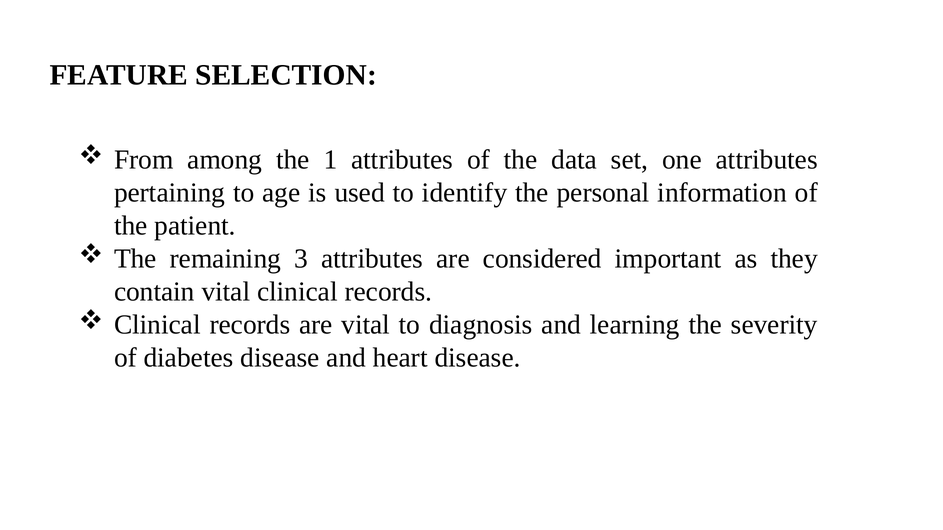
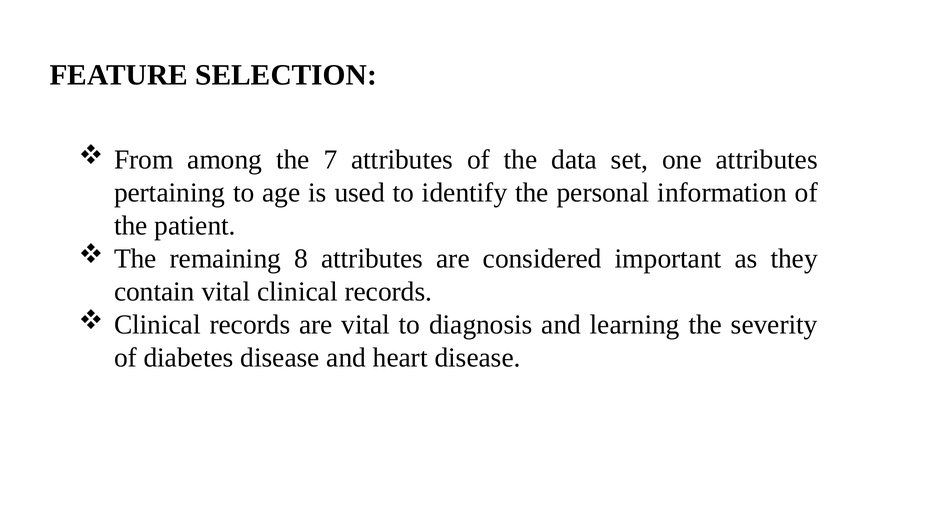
1: 1 -> 7 (330, 160)
3: 3 -> 8 (301, 259)
